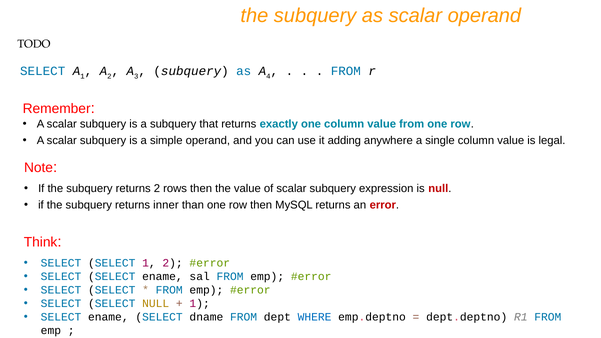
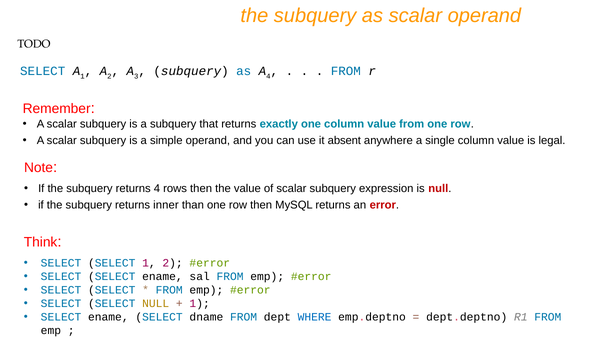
adding: adding -> absent (344, 141)
returns 2: 2 -> 4 (157, 189)
